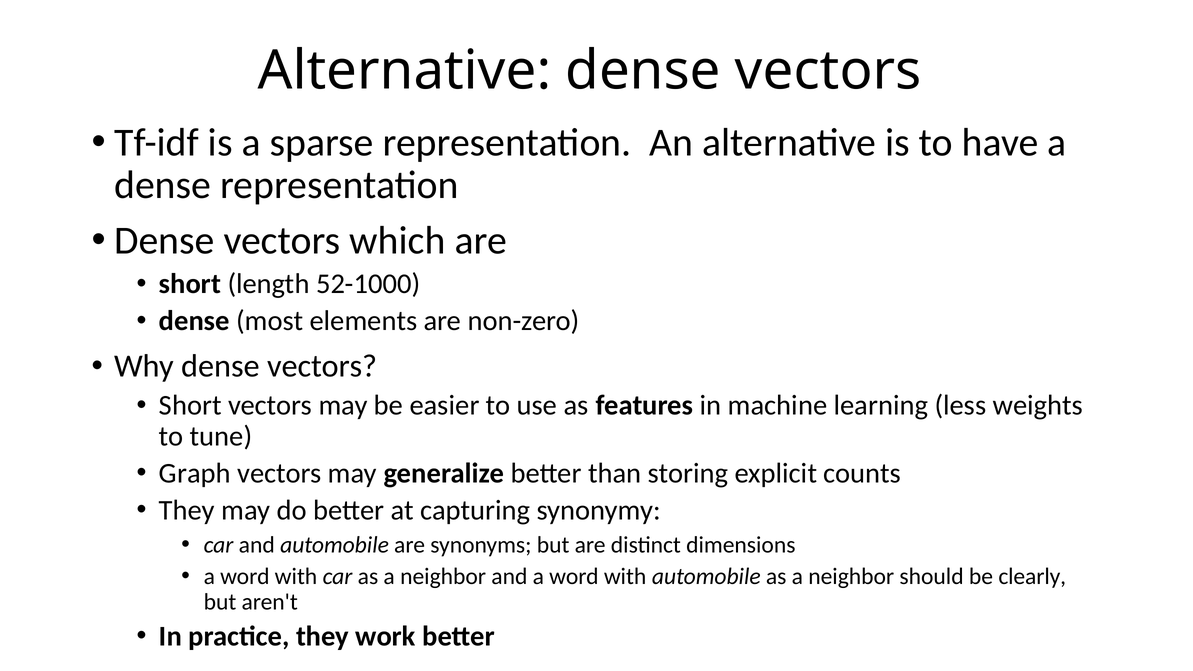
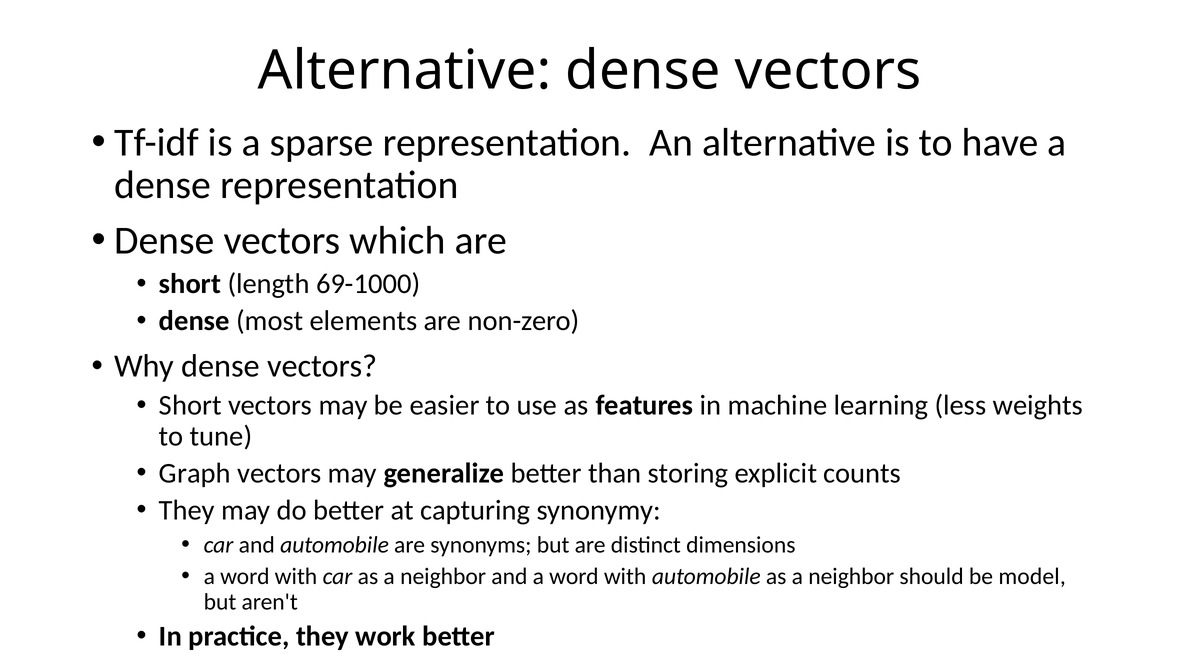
52-1000: 52-1000 -> 69-1000 (368, 284)
clearly: clearly -> model (1032, 576)
